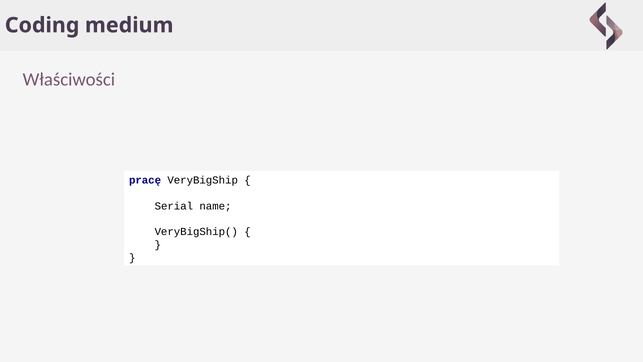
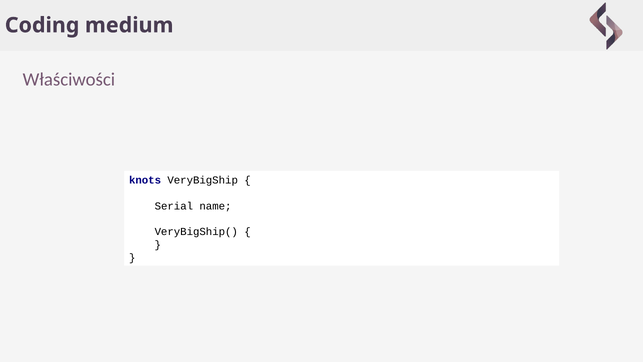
pracę: pracę -> knots (145, 180)
